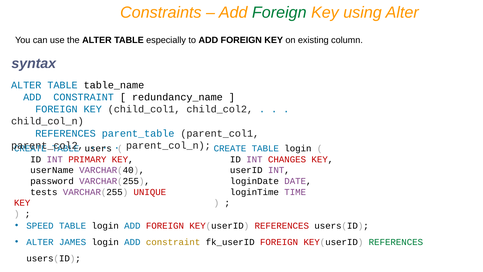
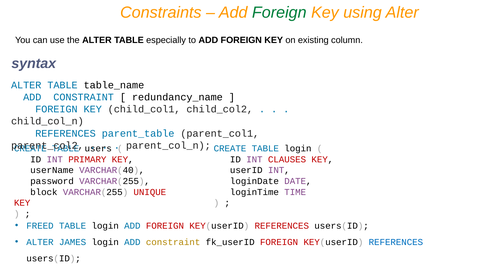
CHANGES: CHANGES -> CLAUSES (287, 159)
tests: tests -> block (44, 192)
SPEED: SPEED -> FREED (40, 226)
REFERENCES colour: green -> blue (396, 242)
